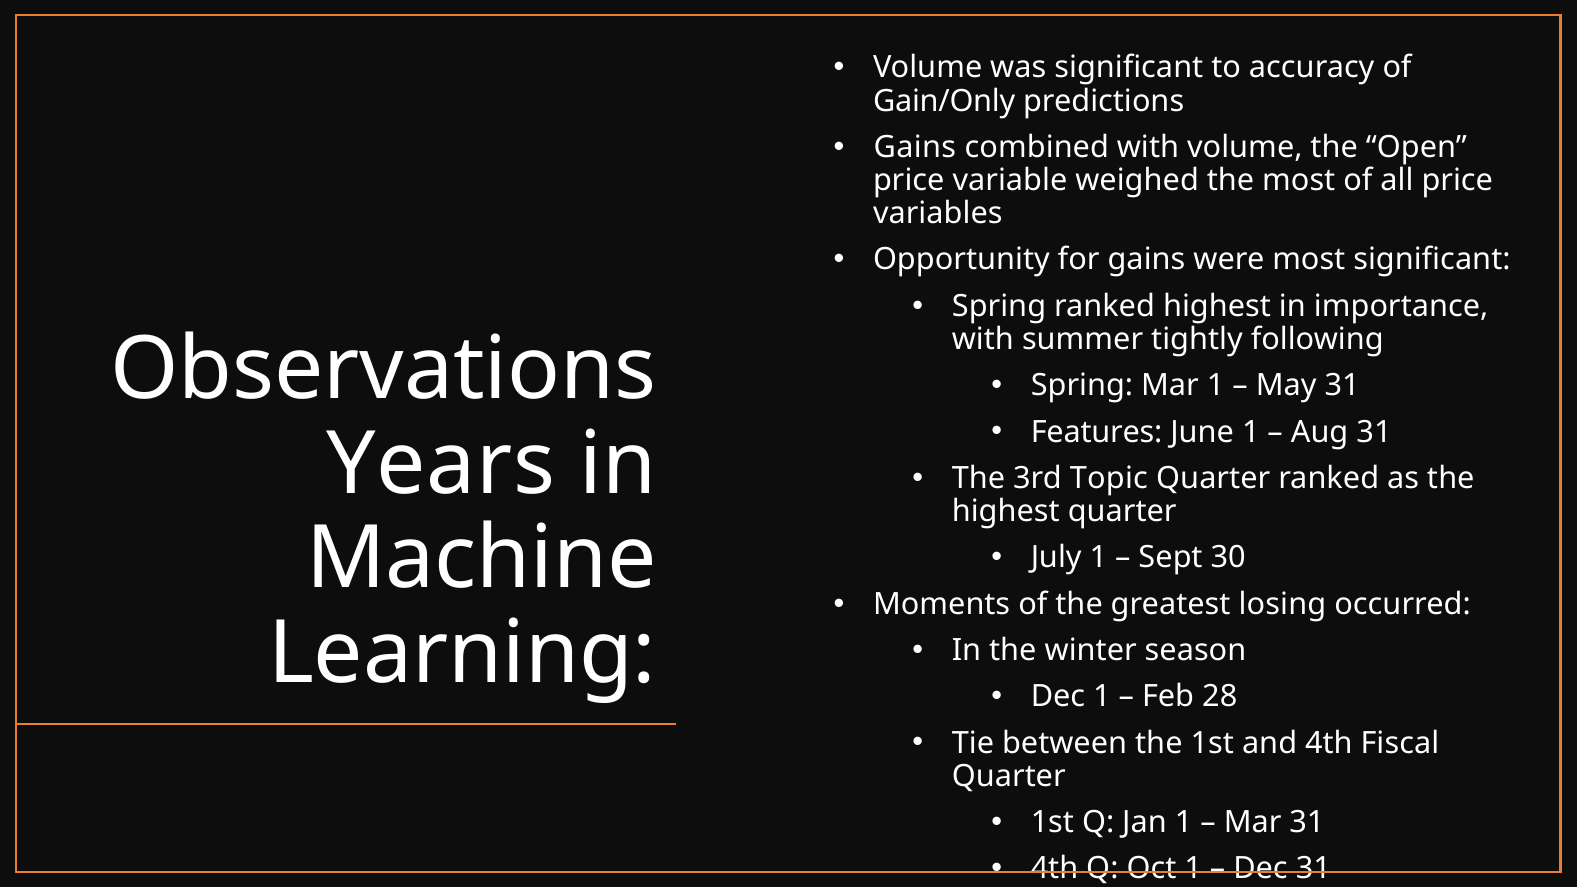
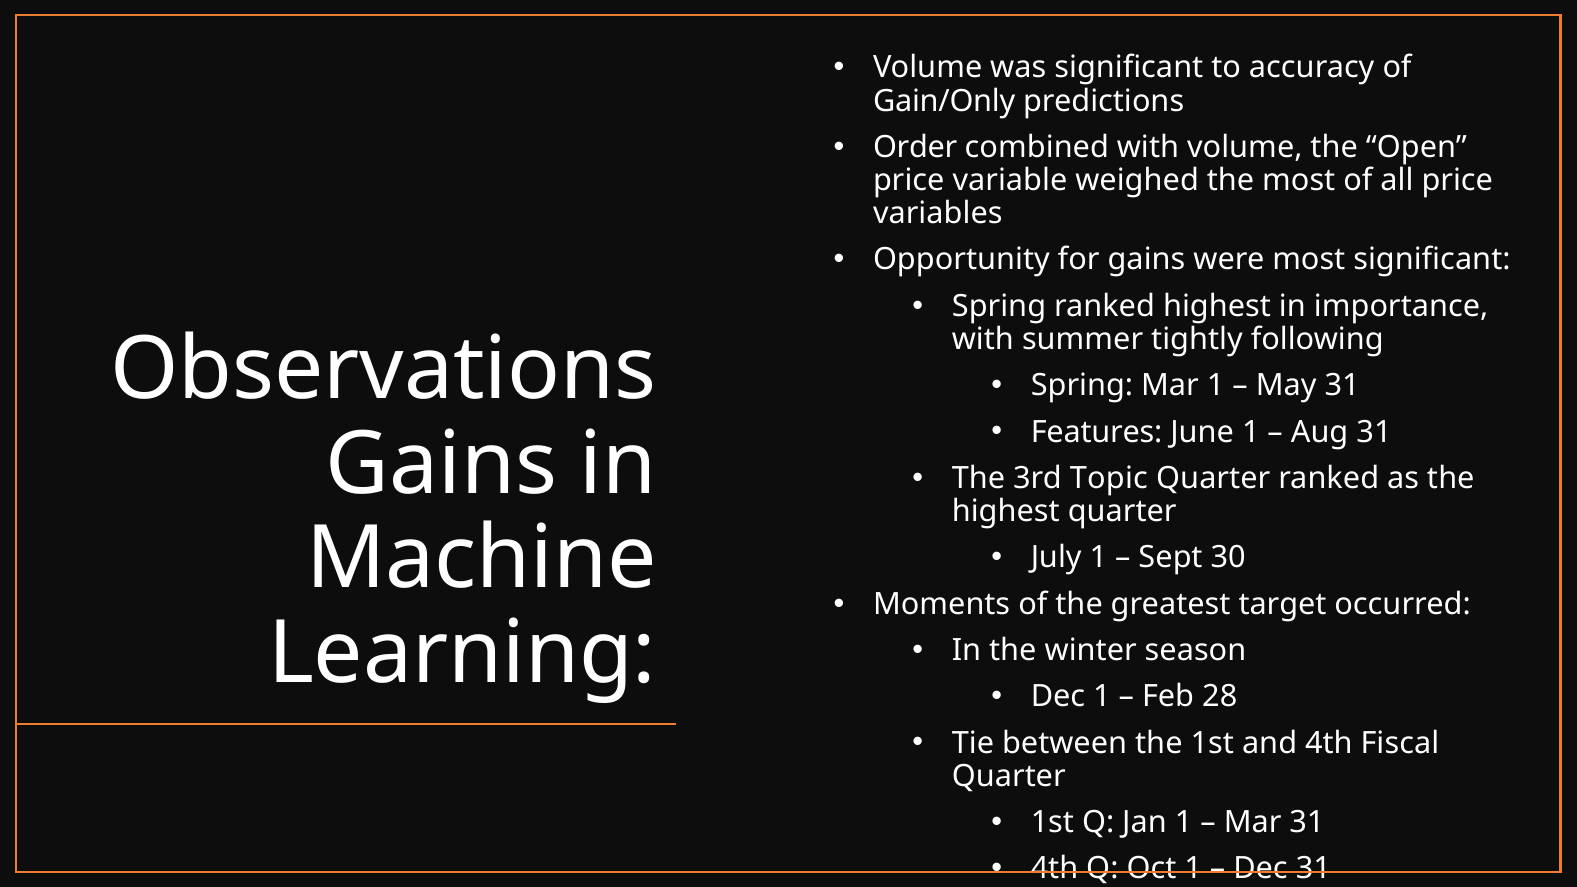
Gains: Gains -> Order (915, 147)
Years: Years -> Gains (441, 464)
losing: losing -> target (1283, 604)
